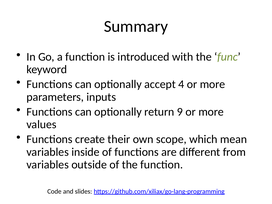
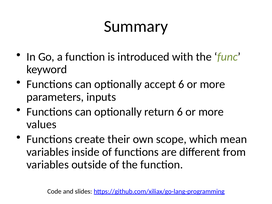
accept 4: 4 -> 6 (181, 84)
return 9: 9 -> 6 (180, 112)
